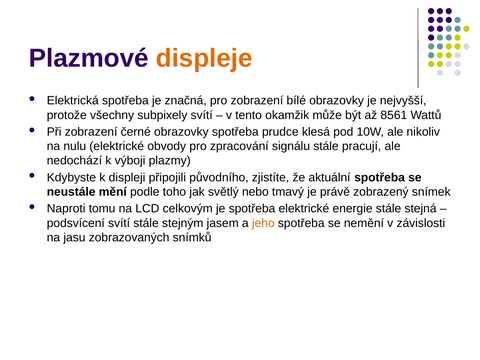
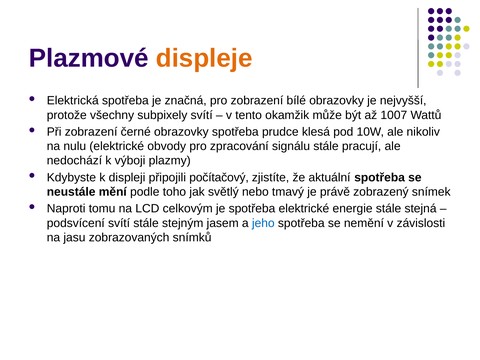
8561: 8561 -> 1007 (394, 115)
původního: původního -> počítačový (219, 177)
jeho colour: orange -> blue (263, 223)
